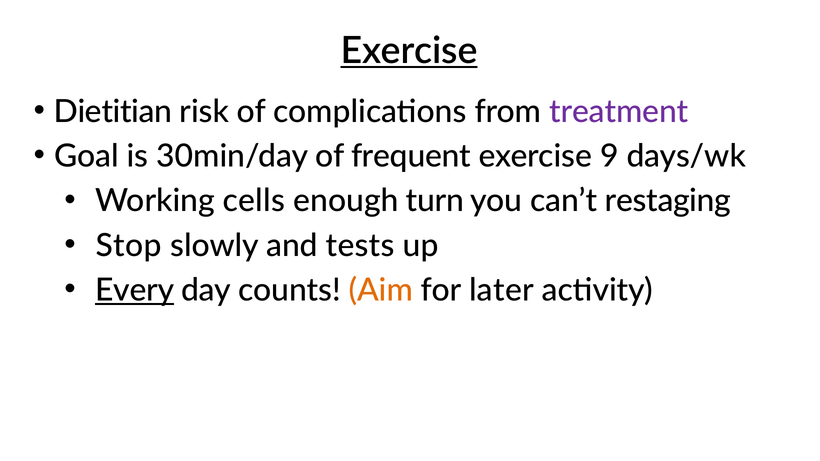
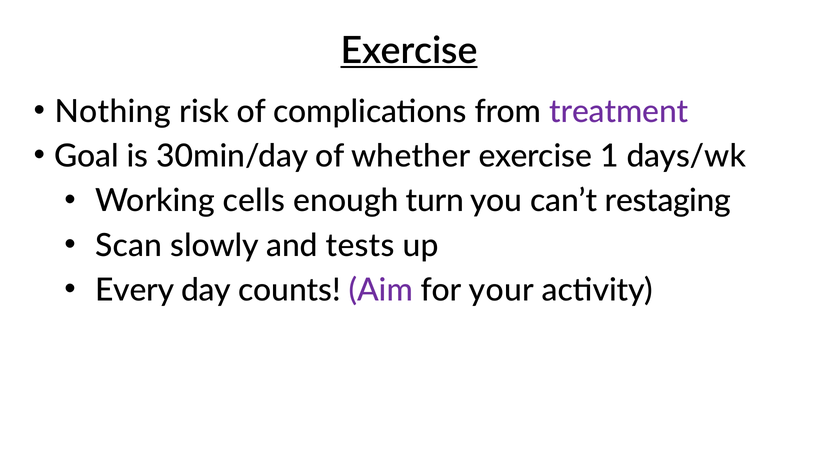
Dietitian: Dietitian -> Nothing (113, 112)
frequent: frequent -> whether (411, 156)
9: 9 -> 1 (609, 156)
Stop: Stop -> Scan (129, 246)
Every underline: present -> none (135, 290)
Aim colour: orange -> purple (381, 290)
later: later -> your (501, 290)
